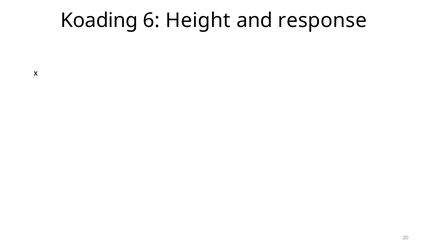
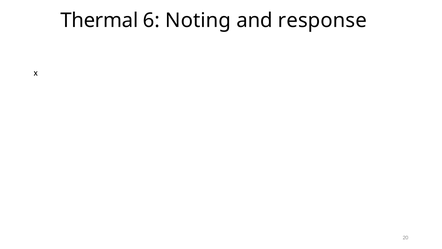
Koading: Koading -> Thermal (99, 21)
Height: Height -> Noting (198, 21)
